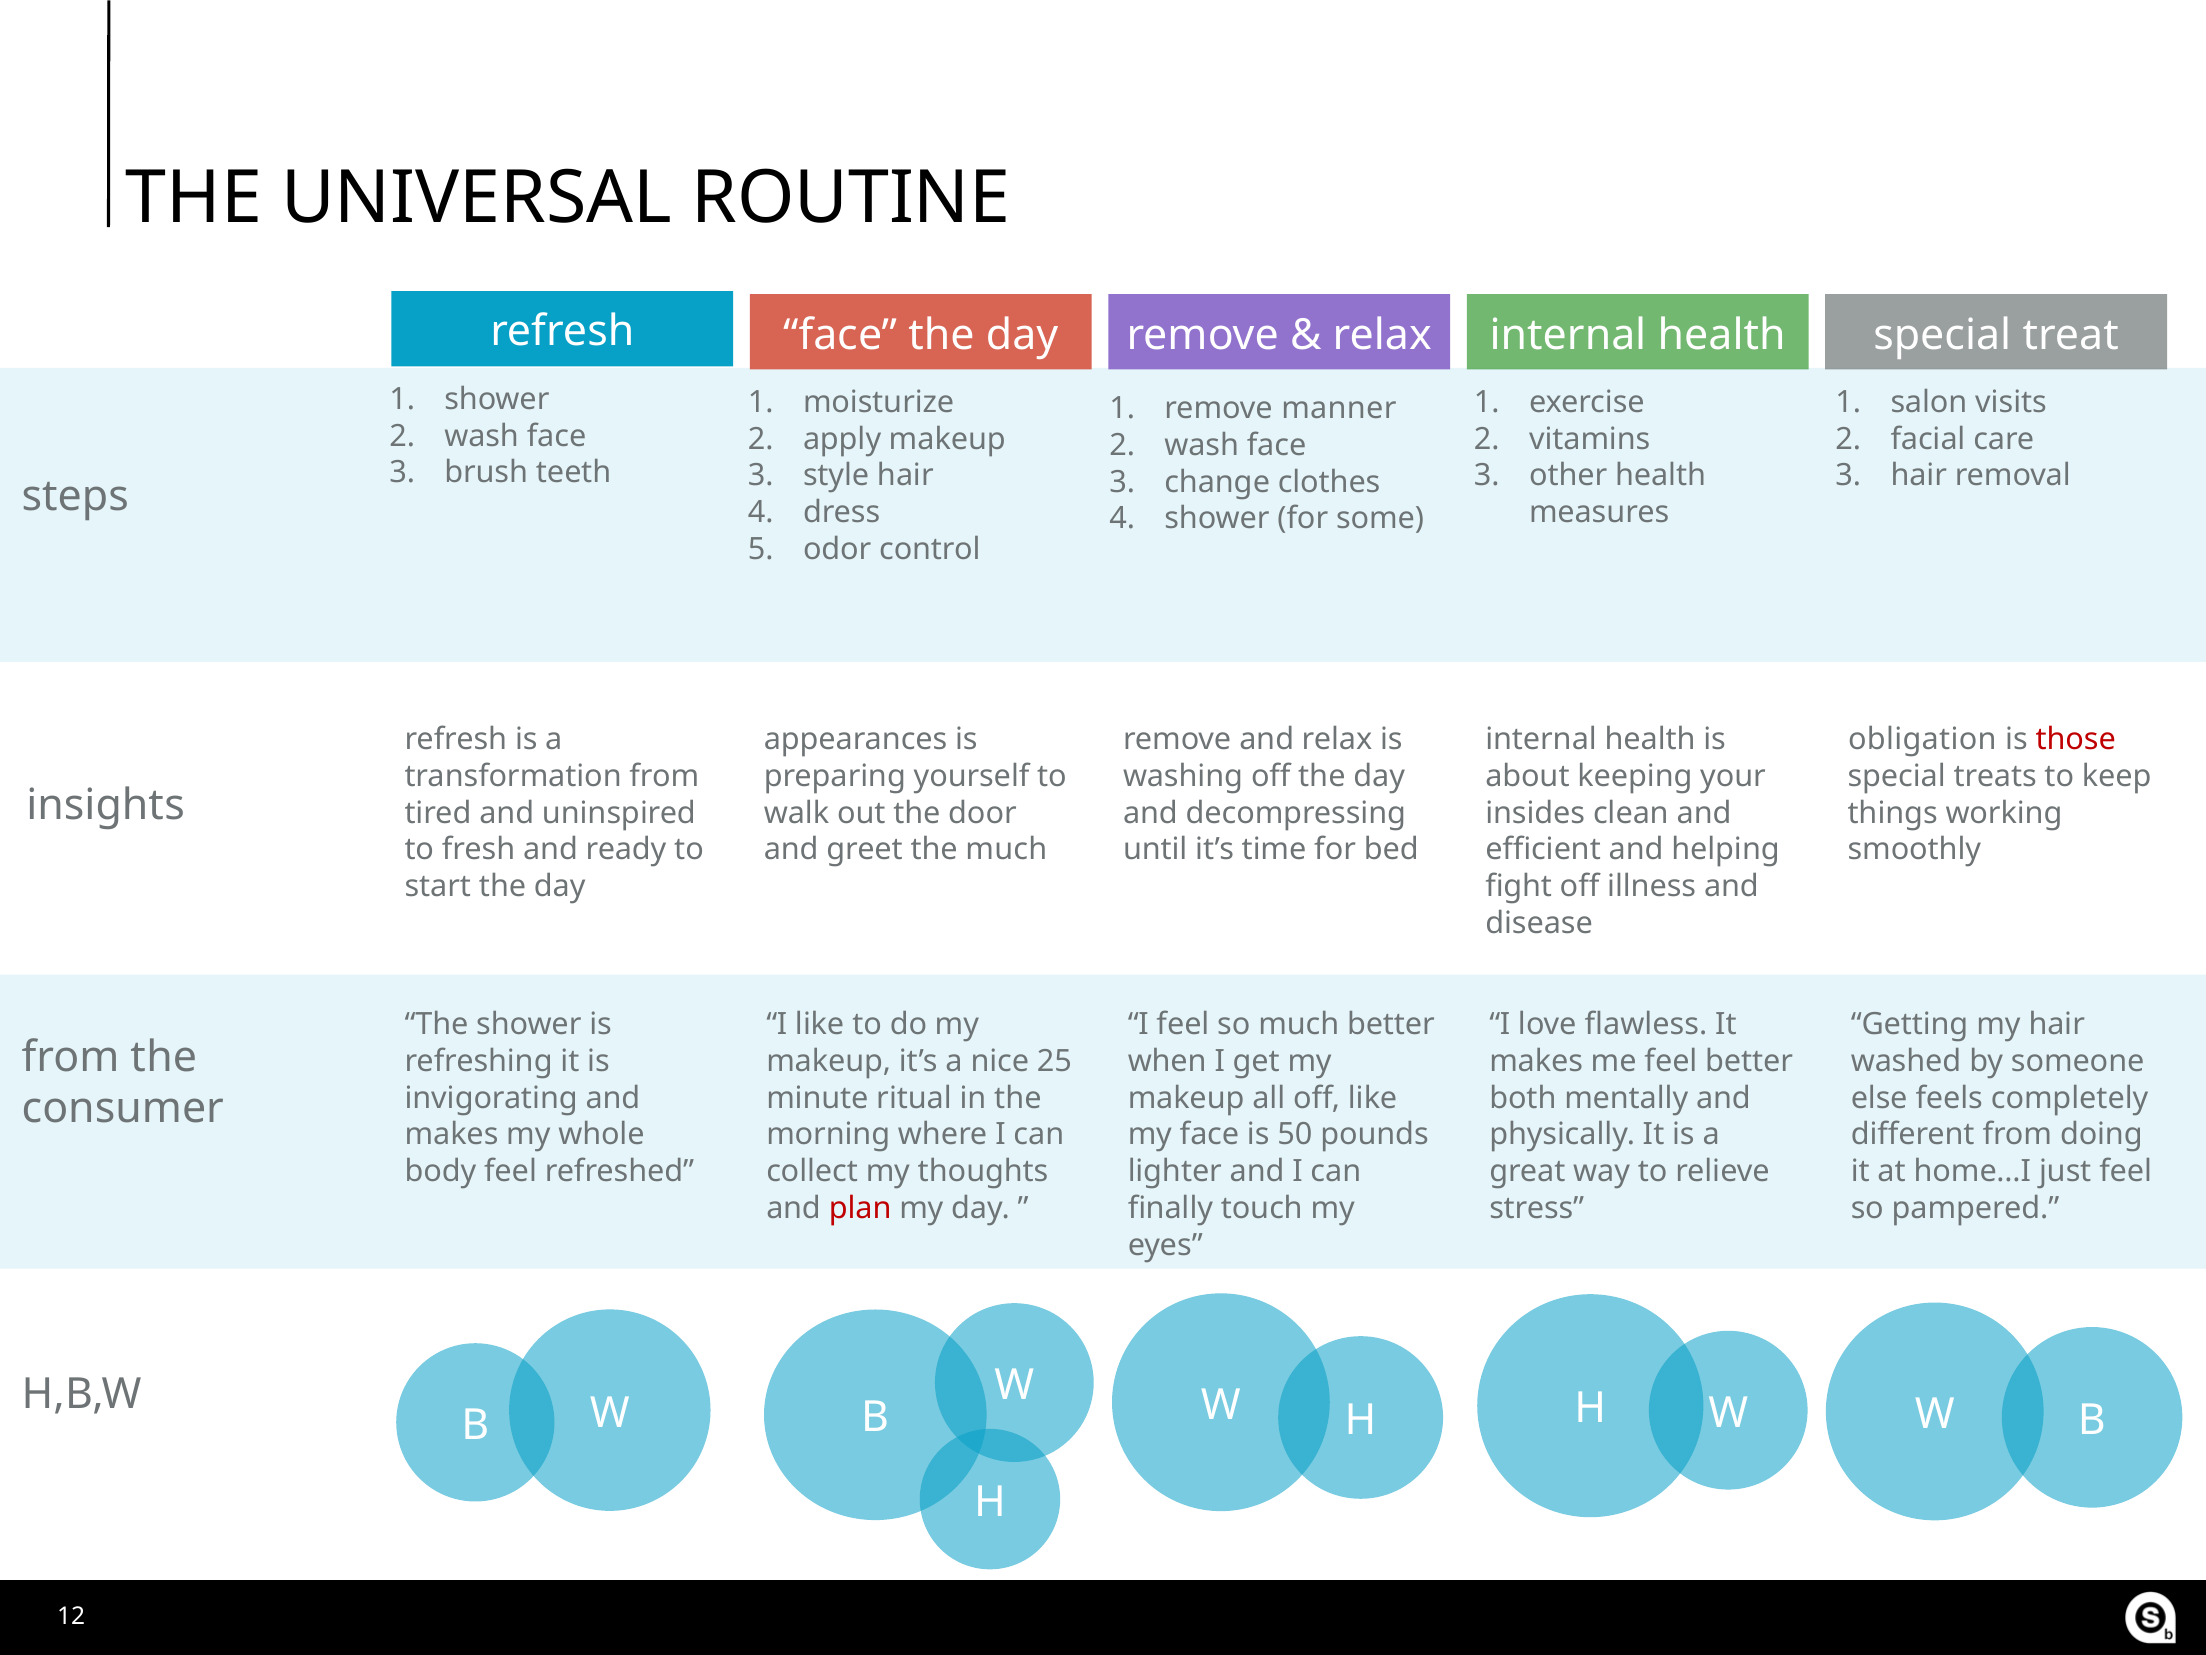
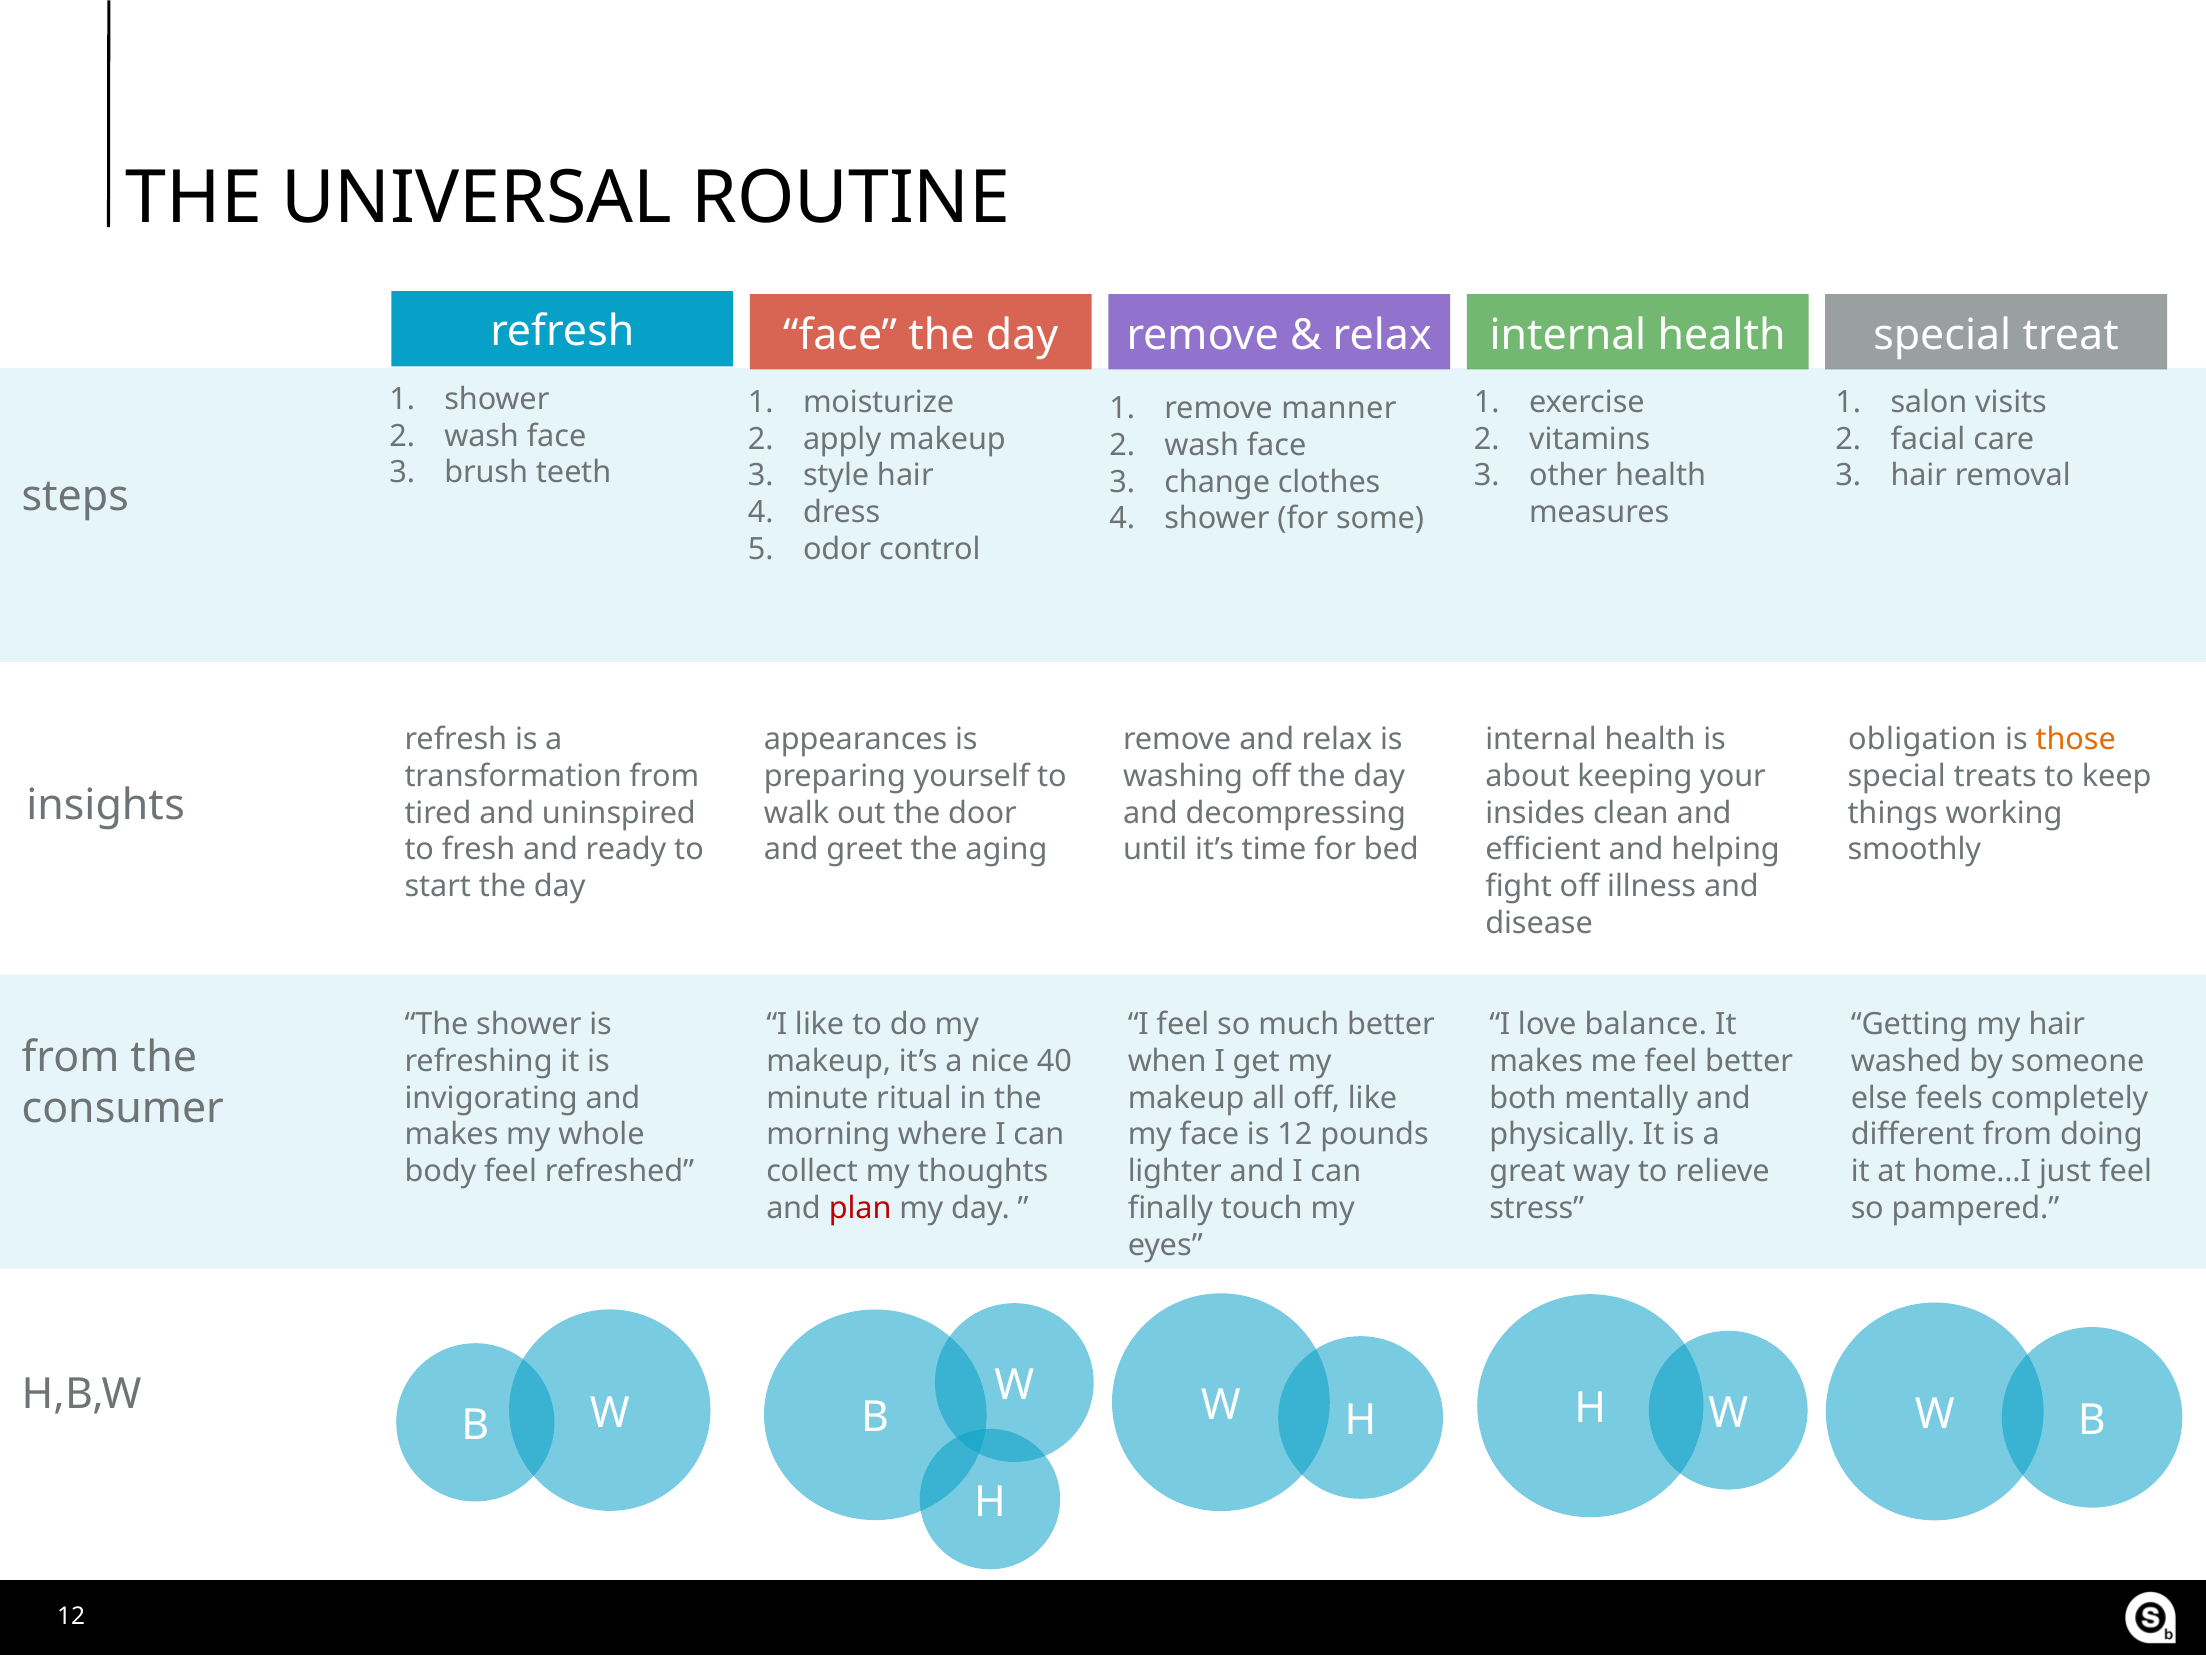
those colour: red -> orange (2076, 739)
the much: much -> aging (1006, 850)
flawless: flawless -> balance (1646, 1024)
25: 25 -> 40 (1054, 1061)
is 50: 50 -> 12 (1295, 1134)
